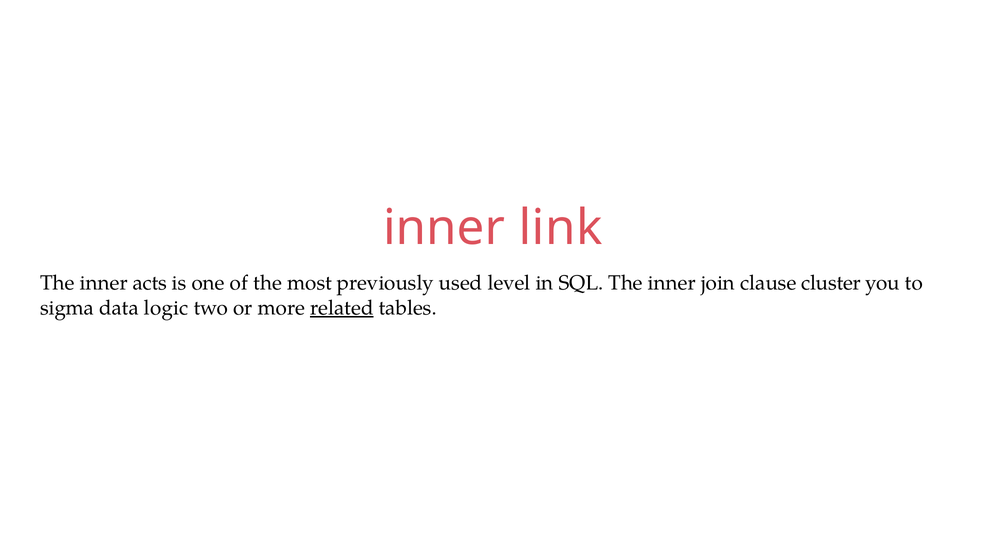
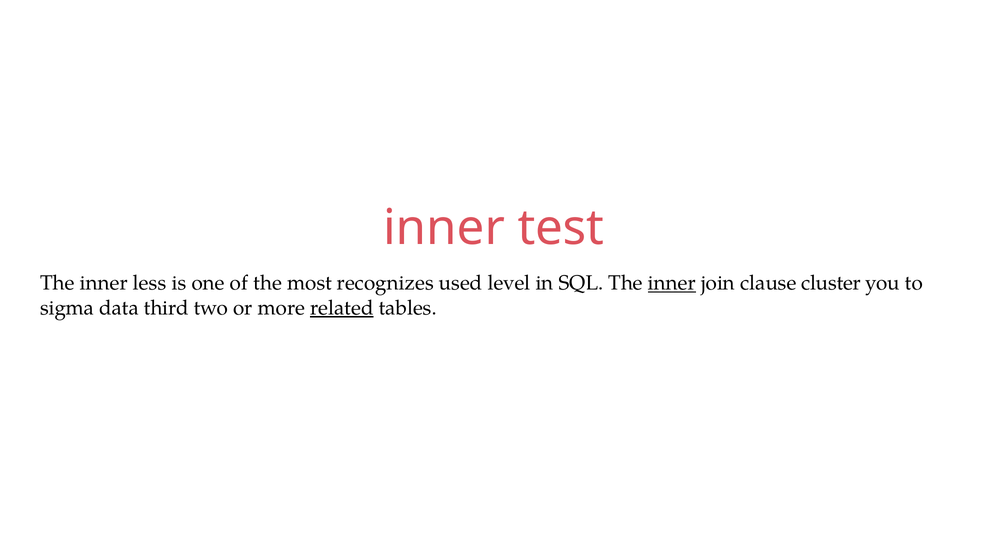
link: link -> test (561, 228)
acts: acts -> less (150, 283)
previously: previously -> recognizes (385, 283)
inner underline: none -> present (672, 283)
logic: logic -> third (166, 308)
